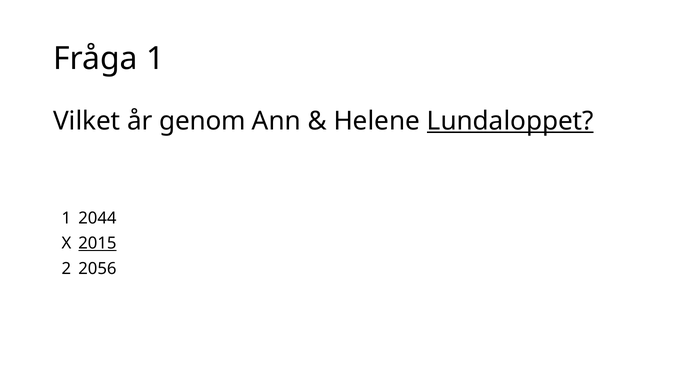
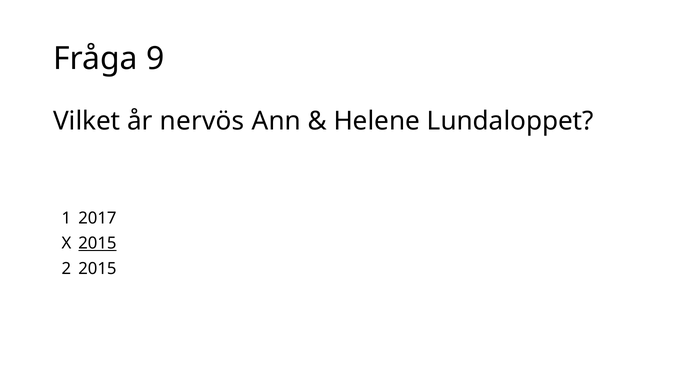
Fråga 1: 1 -> 9 (155, 59)
genom: genom -> nervös (202, 121)
Lundaloppet underline: present -> none (510, 121)
2044: 2044 -> 2017 (97, 218)
2 2056: 2056 -> 2015 (97, 269)
